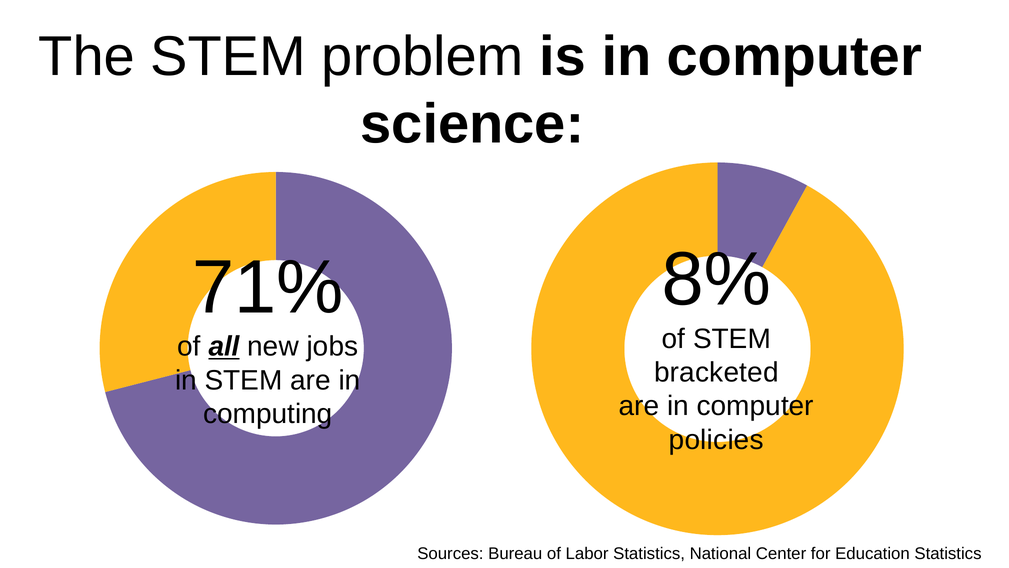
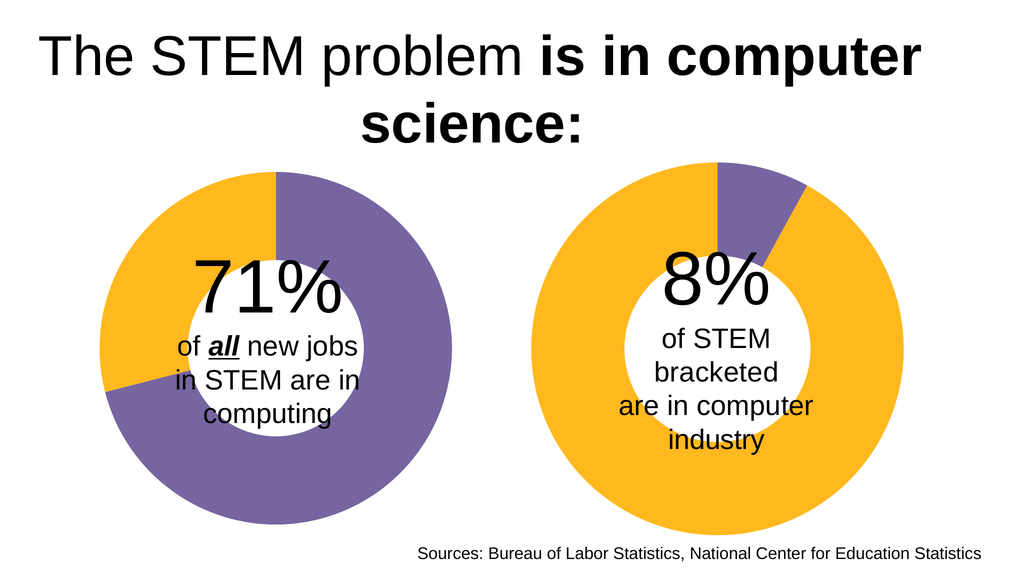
policies: policies -> industry (717, 439)
